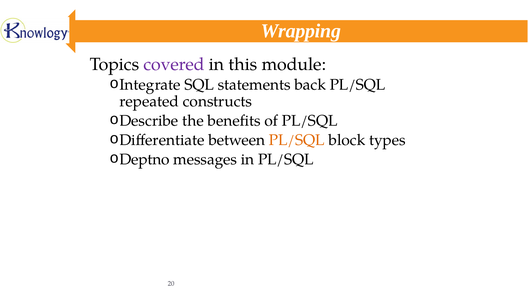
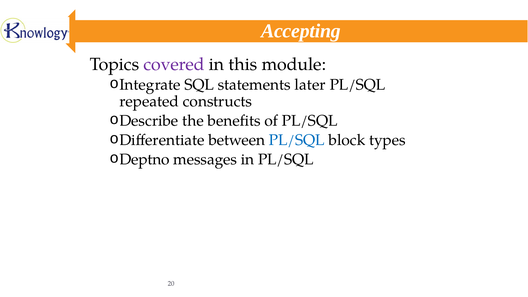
Wrapping: Wrapping -> Accepting (301, 31)
back: back -> later (310, 85)
PL/SQL colour: orange -> blue (297, 140)
